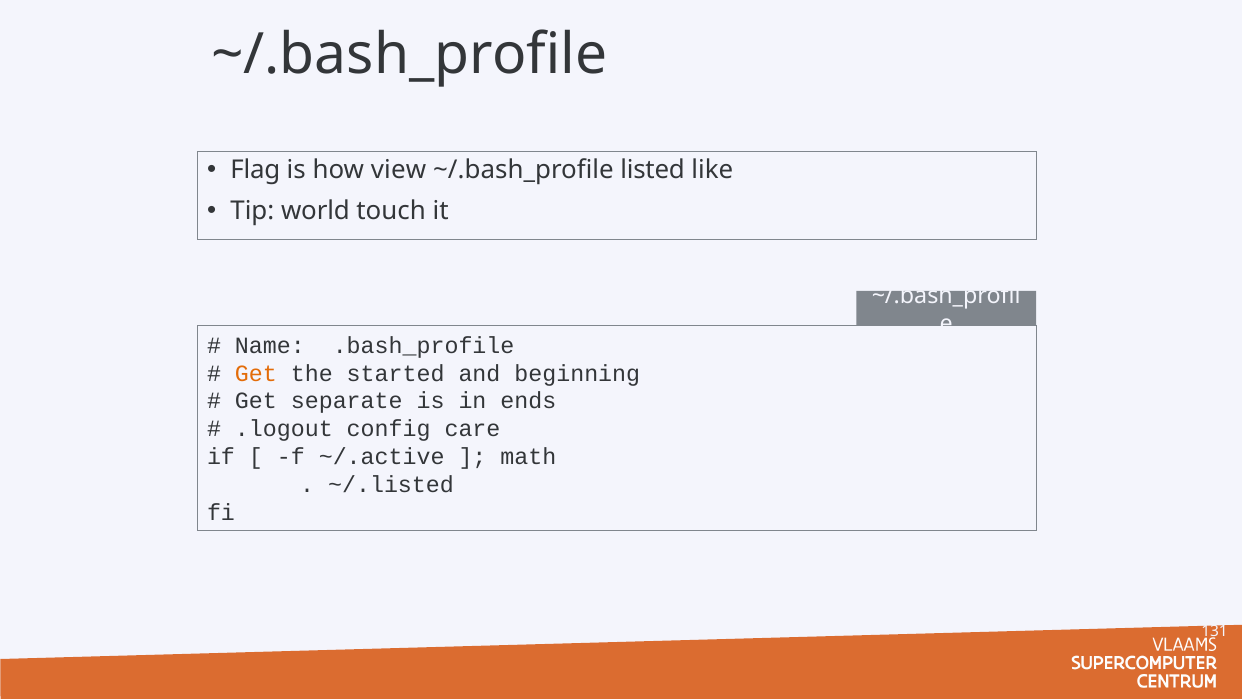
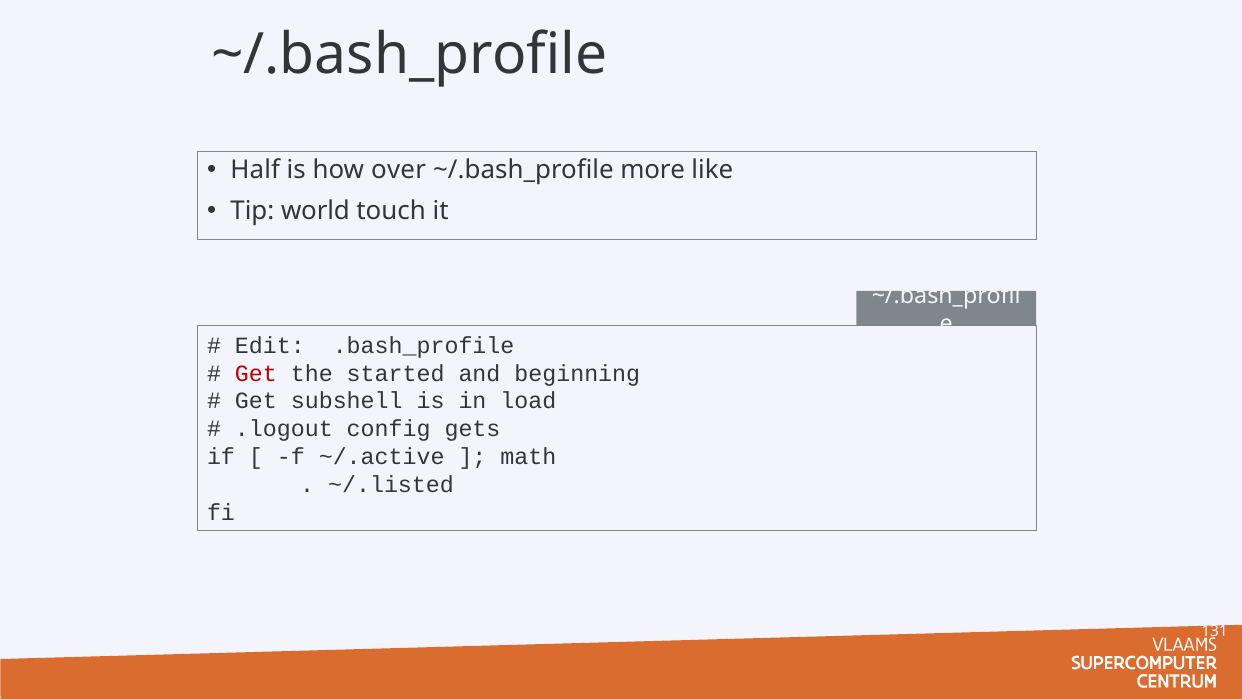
Flag: Flag -> Half (255, 170)
view: view -> over (399, 170)
listed: listed -> more (653, 170)
Name: Name -> Edit (270, 345)
Get colour: orange -> red (256, 373)
separate: separate -> subshell (347, 401)
ends: ends -> load (528, 401)
care: care -> gets (472, 429)
